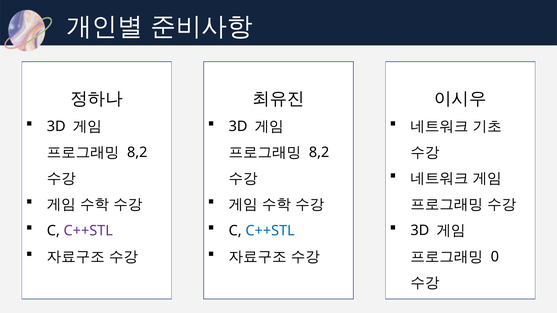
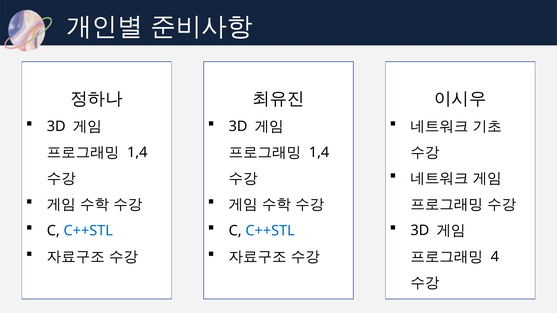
8,2: 8,2 -> 1,4 (137, 152)
8,2: 8,2 -> 1,4 (319, 152)
C++STL colour: purple -> blue (88, 231)
0: 0 -> 4 (495, 257)
